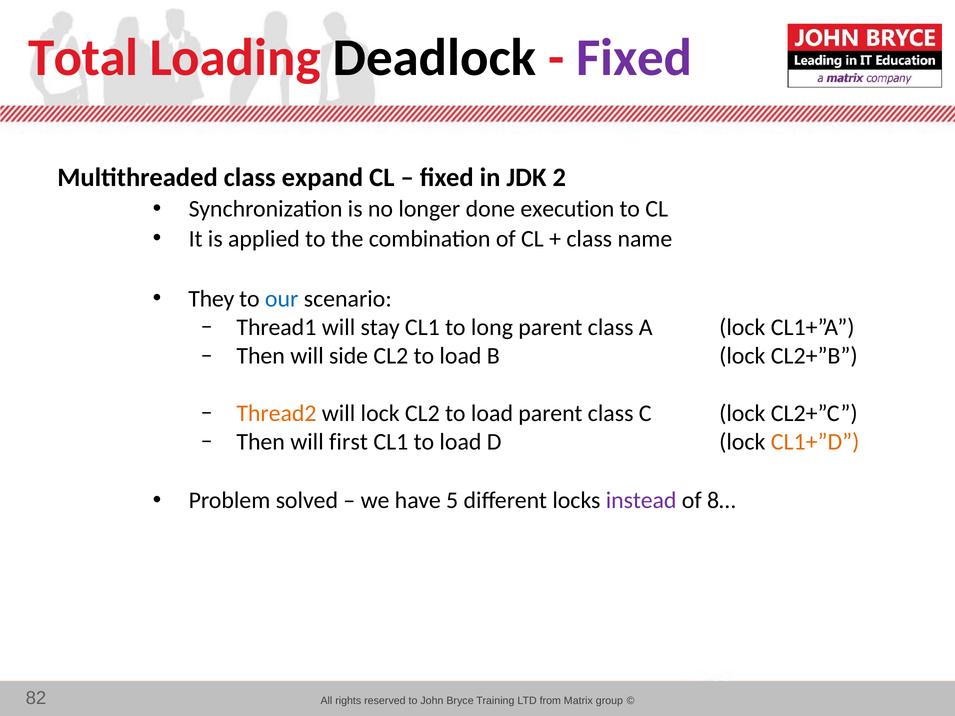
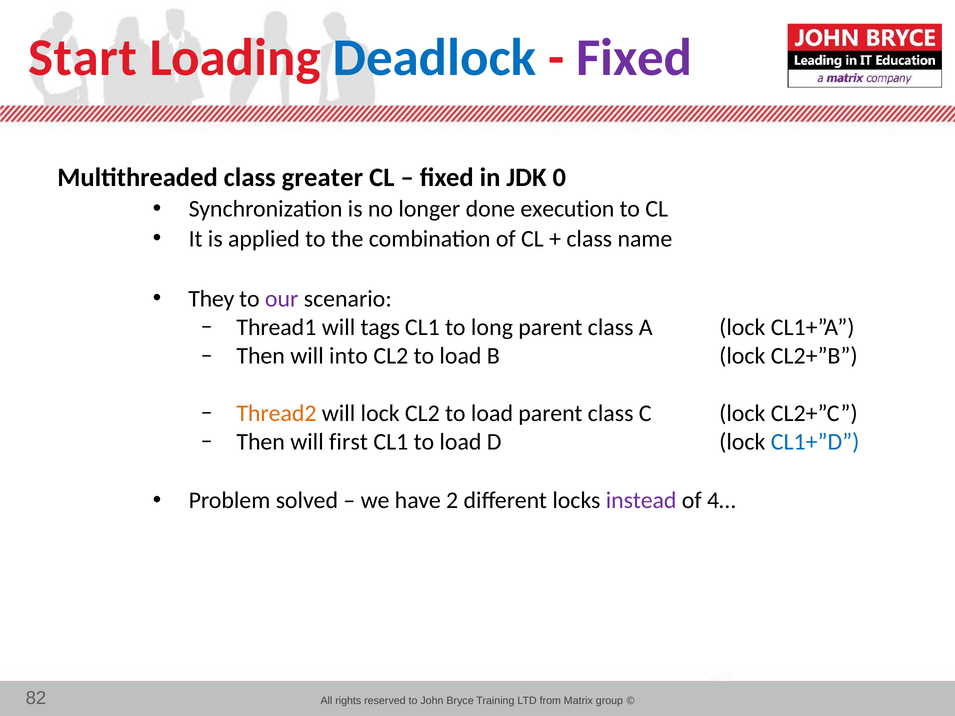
Total: Total -> Start (83, 58)
Deadlock colour: black -> blue (435, 58)
expand: expand -> greater (322, 178)
2: 2 -> 0 (559, 178)
our colour: blue -> purple (282, 299)
stay: stay -> tags (380, 328)
side: side -> into (349, 356)
CL1+”D colour: orange -> blue (815, 442)
5: 5 -> 2 (452, 501)
8…: 8… -> 4… (721, 501)
